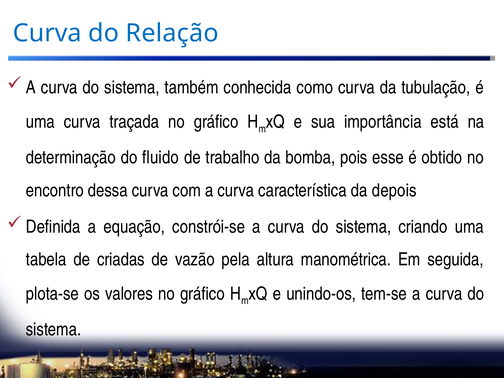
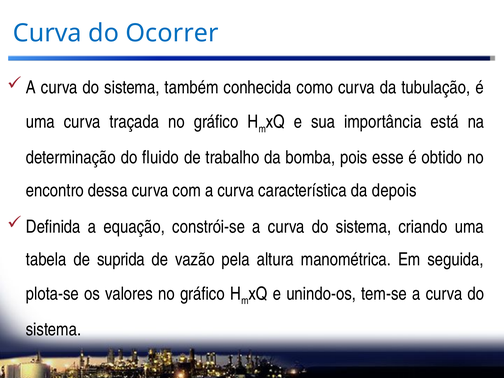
Relação: Relação -> Ocorrer (172, 33)
criadas: criadas -> suprida (121, 259)
